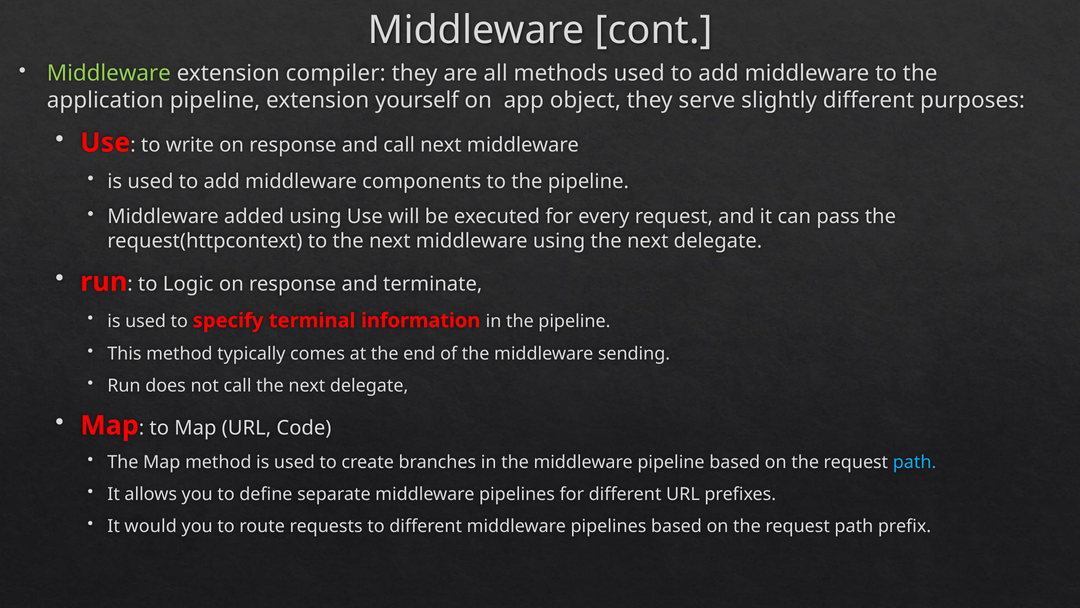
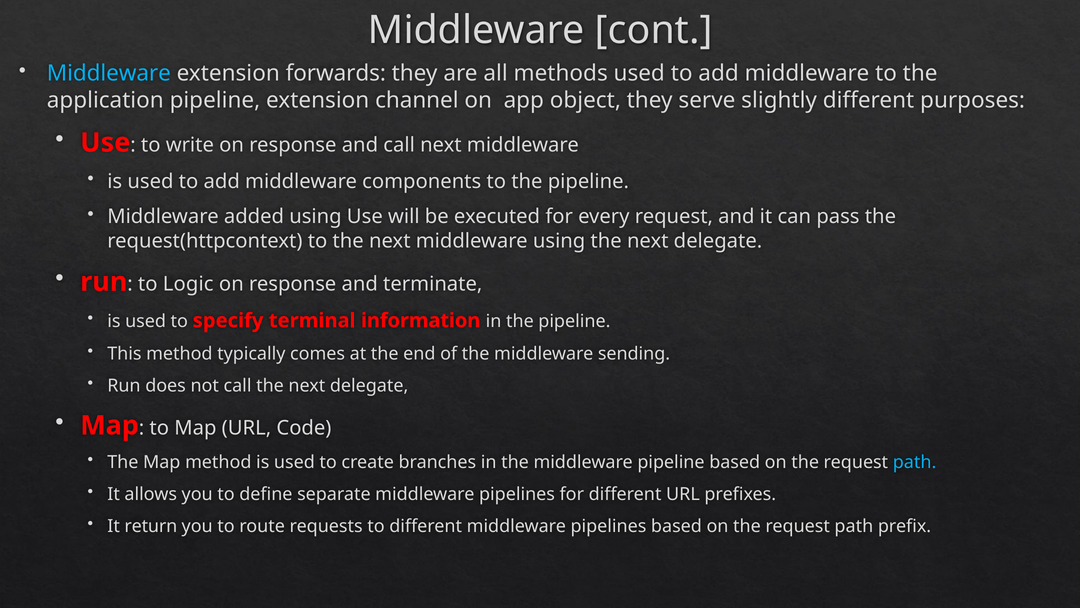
Middleware colour: light green -> light blue (109, 73)
compiler: compiler -> forwards (336, 73)
yourself: yourself -> channel (417, 100)
would: would -> return (151, 526)
